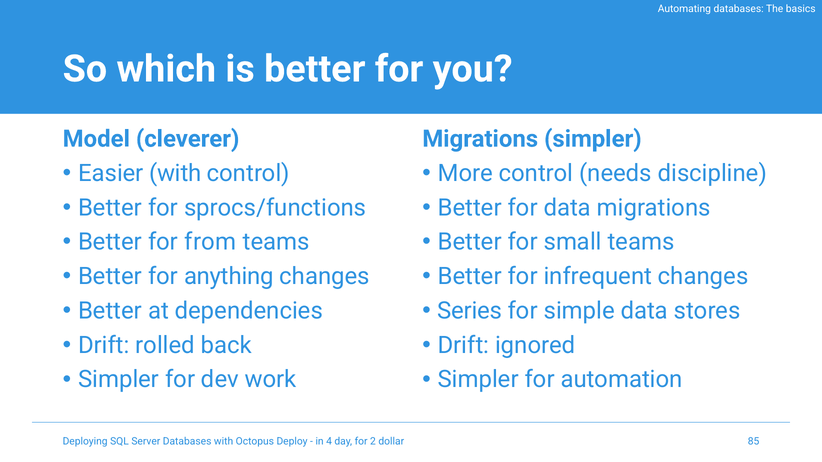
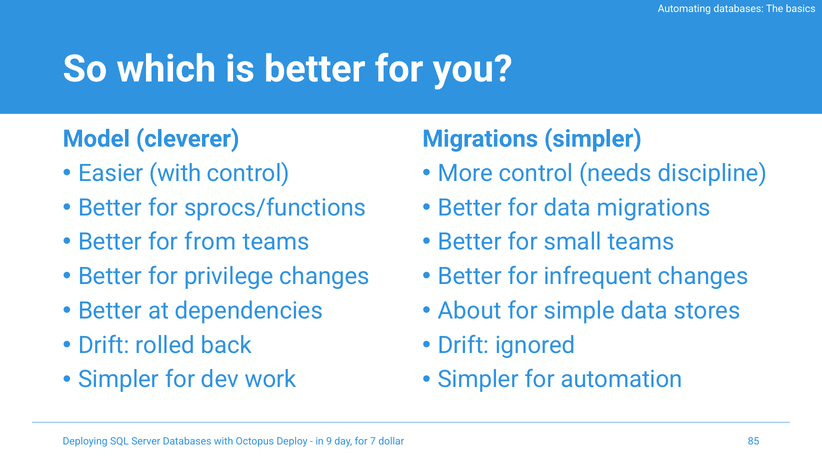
anything: anything -> privilege (229, 277)
Series: Series -> About (470, 311)
4: 4 -> 9 (329, 442)
2: 2 -> 7 (373, 442)
